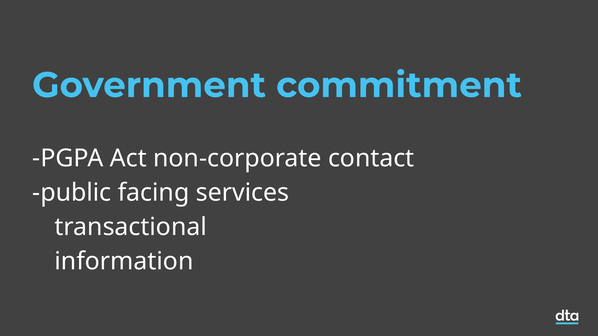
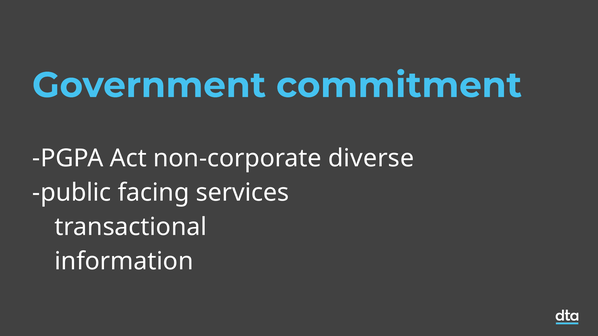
contact: contact -> diverse (371, 159)
